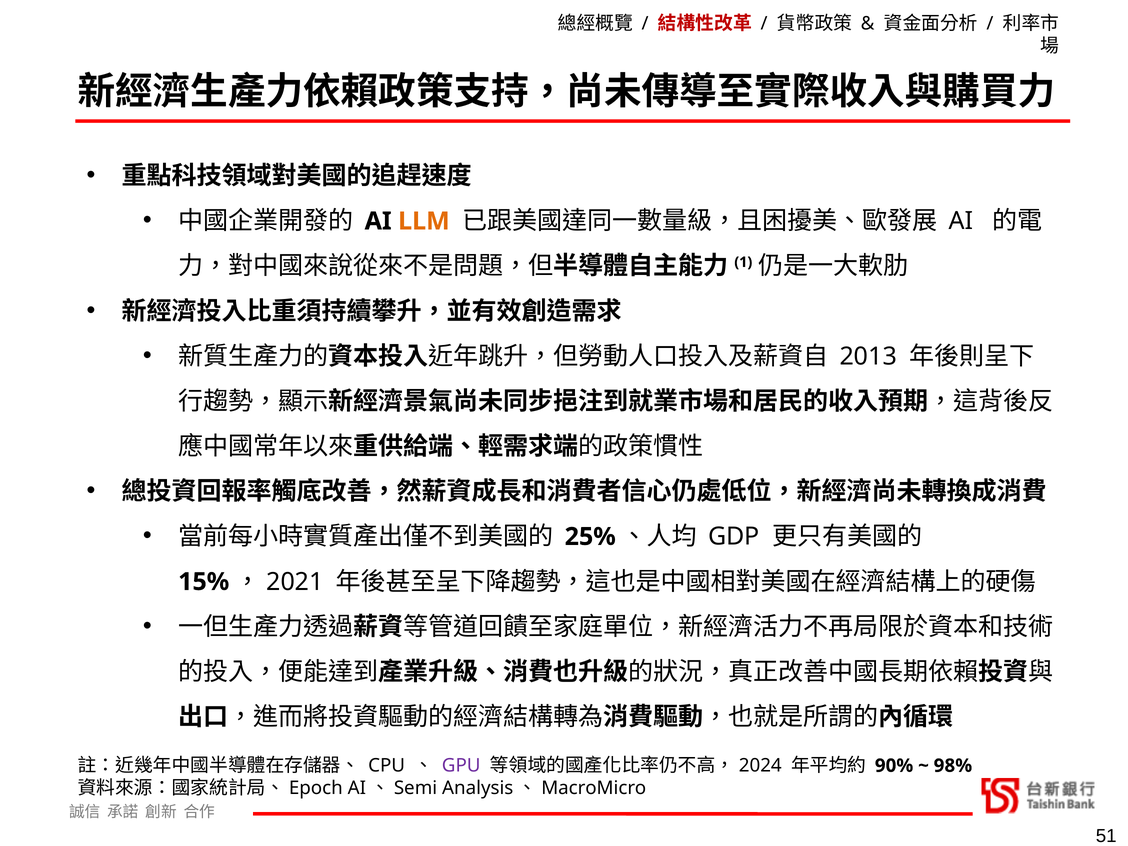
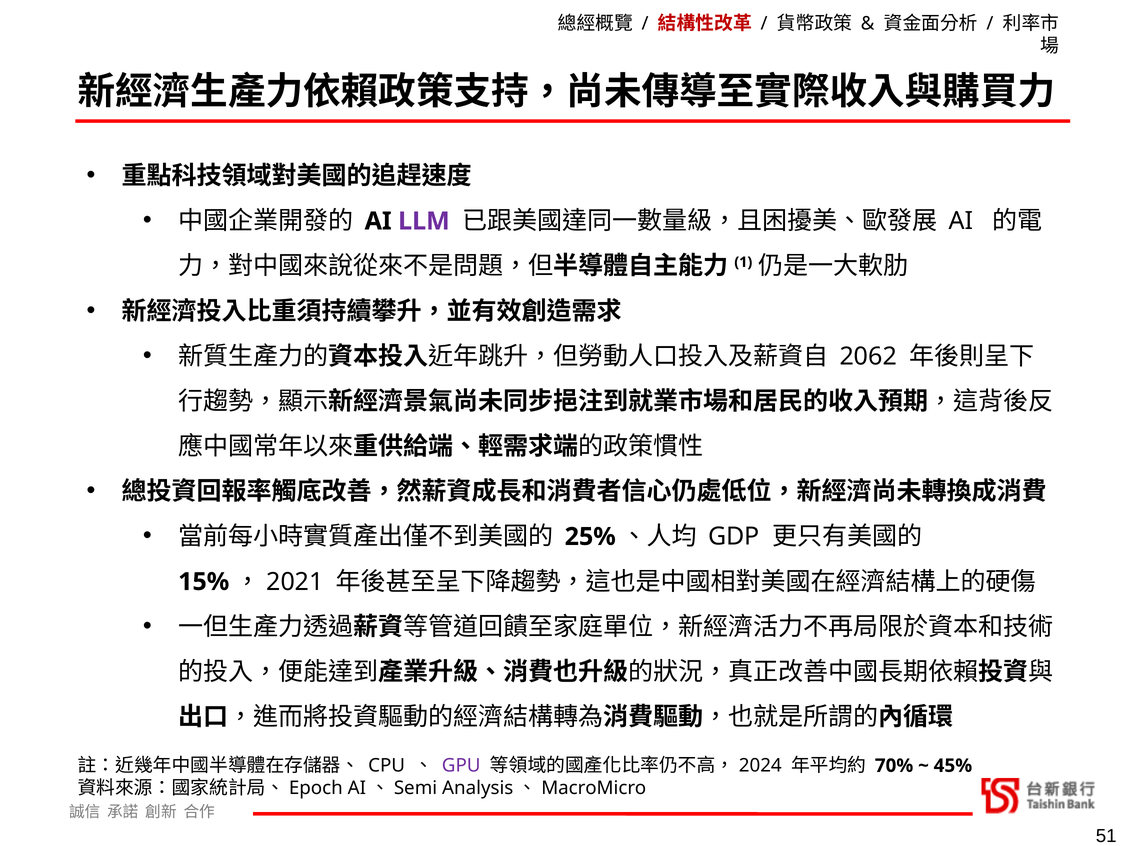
LLM colour: orange -> purple (424, 221)
2013: 2013 -> 2062 (868, 356)
90%: 90% -> 70% (894, 766)
98%: 98% -> 45% (953, 766)
